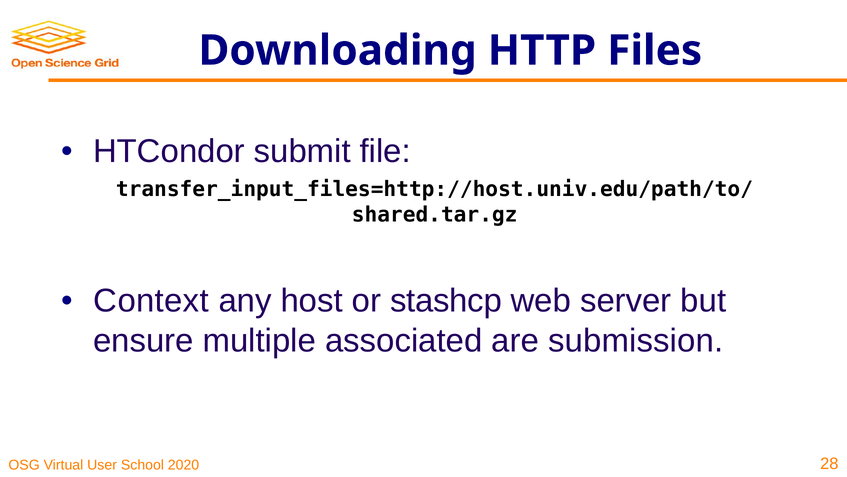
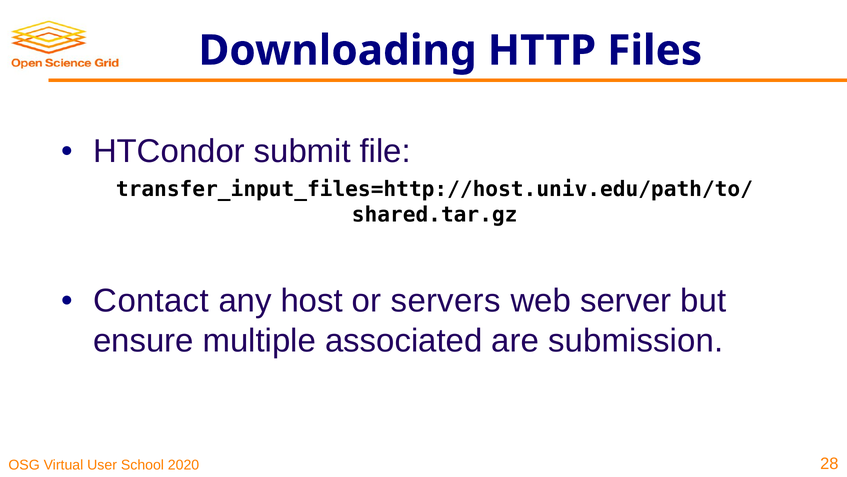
Context: Context -> Contact (151, 301)
stashcp: stashcp -> servers (446, 301)
